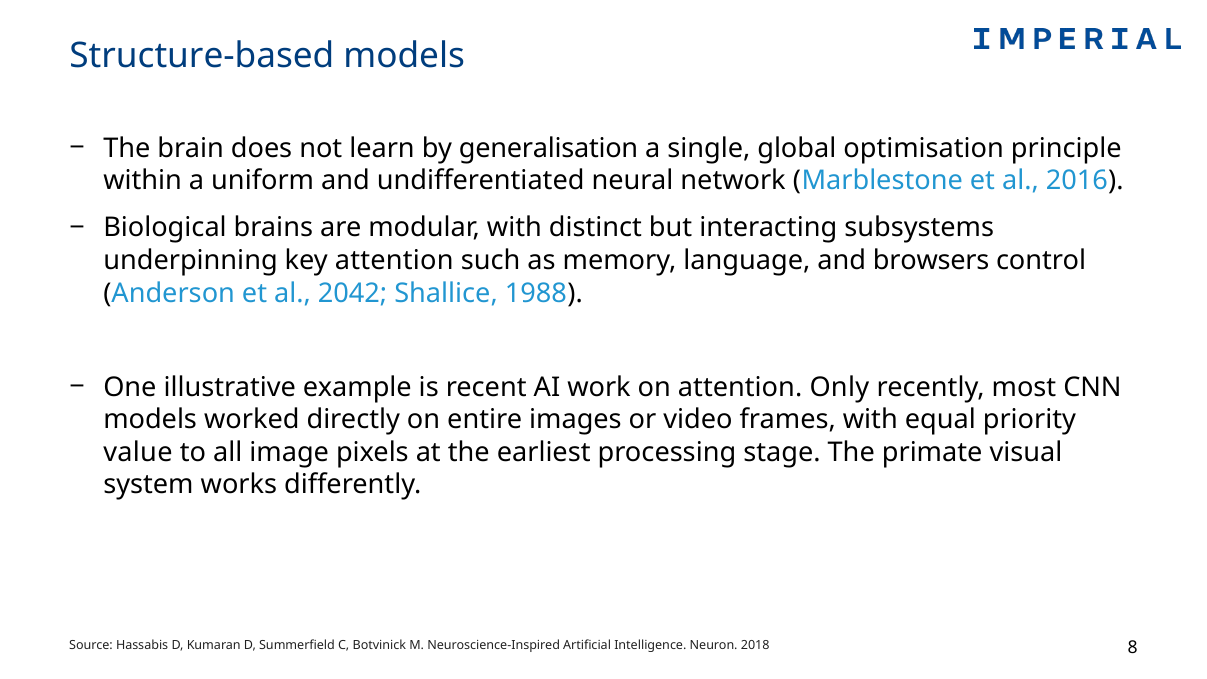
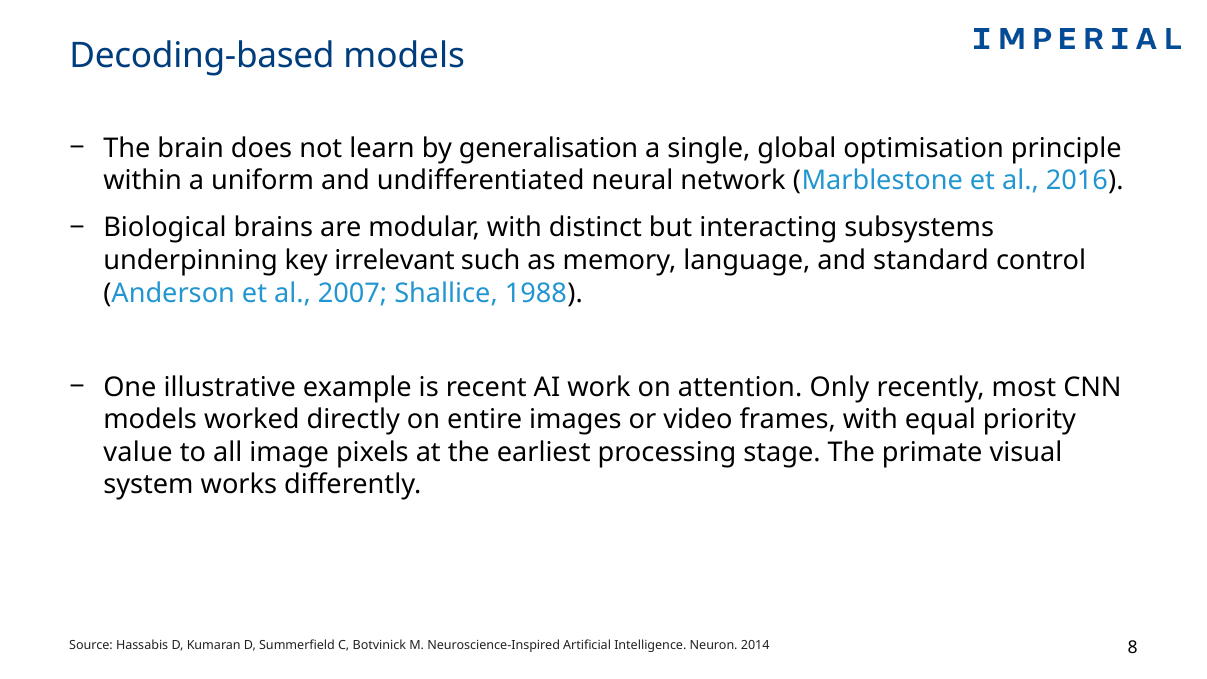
Structure-based: Structure-based -> Decoding-based (202, 56)
key attention: attention -> irrelevant (394, 260)
browsers: browsers -> standard (931, 260)
2042: 2042 -> 2007 (353, 293)
2018: 2018 -> 2014 (755, 645)
